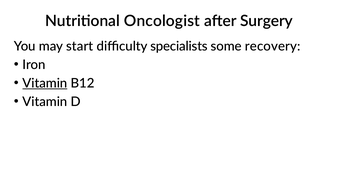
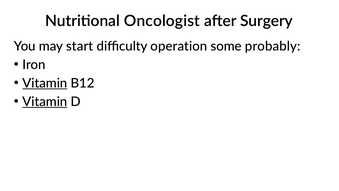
specialists: specialists -> operation (179, 46)
recovery: recovery -> probably (273, 46)
Vitamin underline: none -> present (45, 102)
